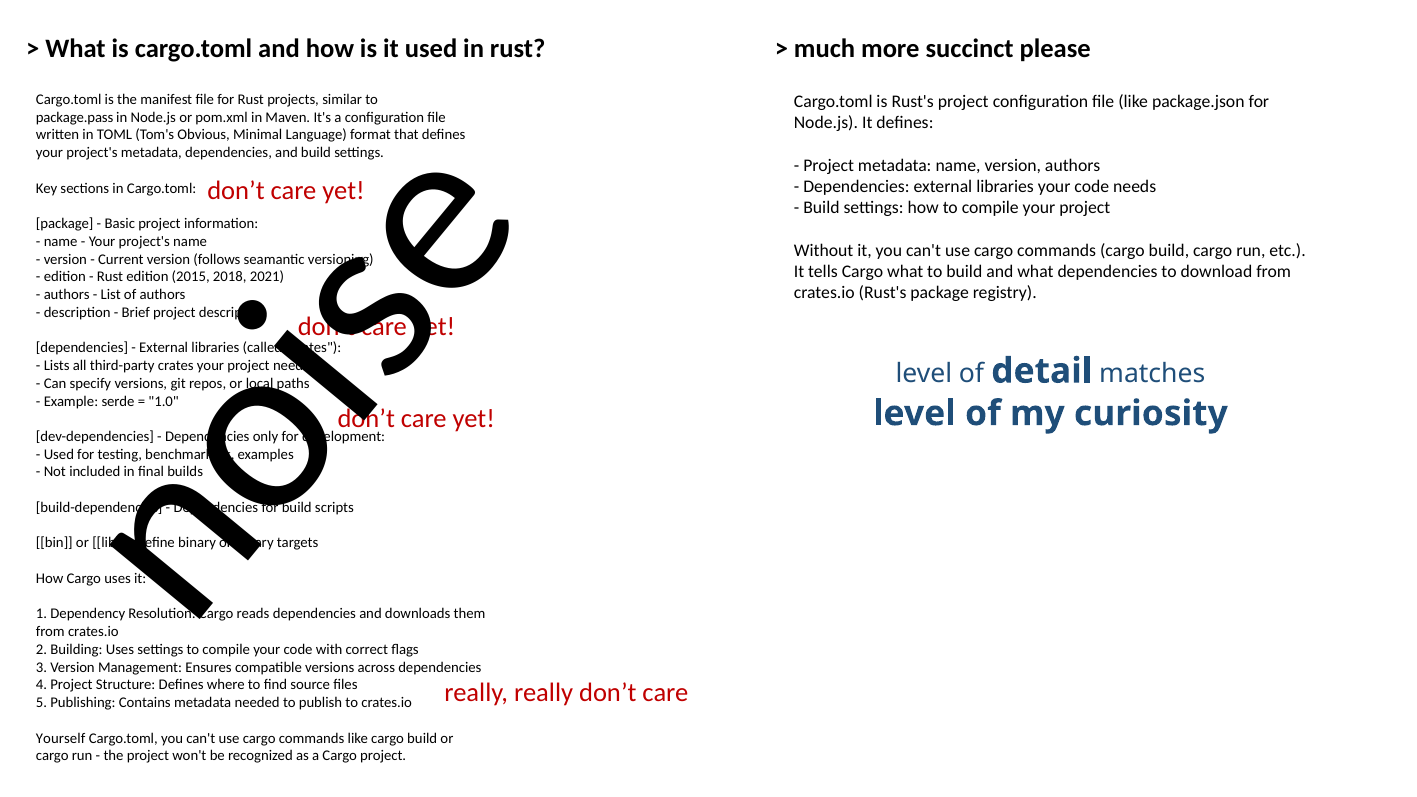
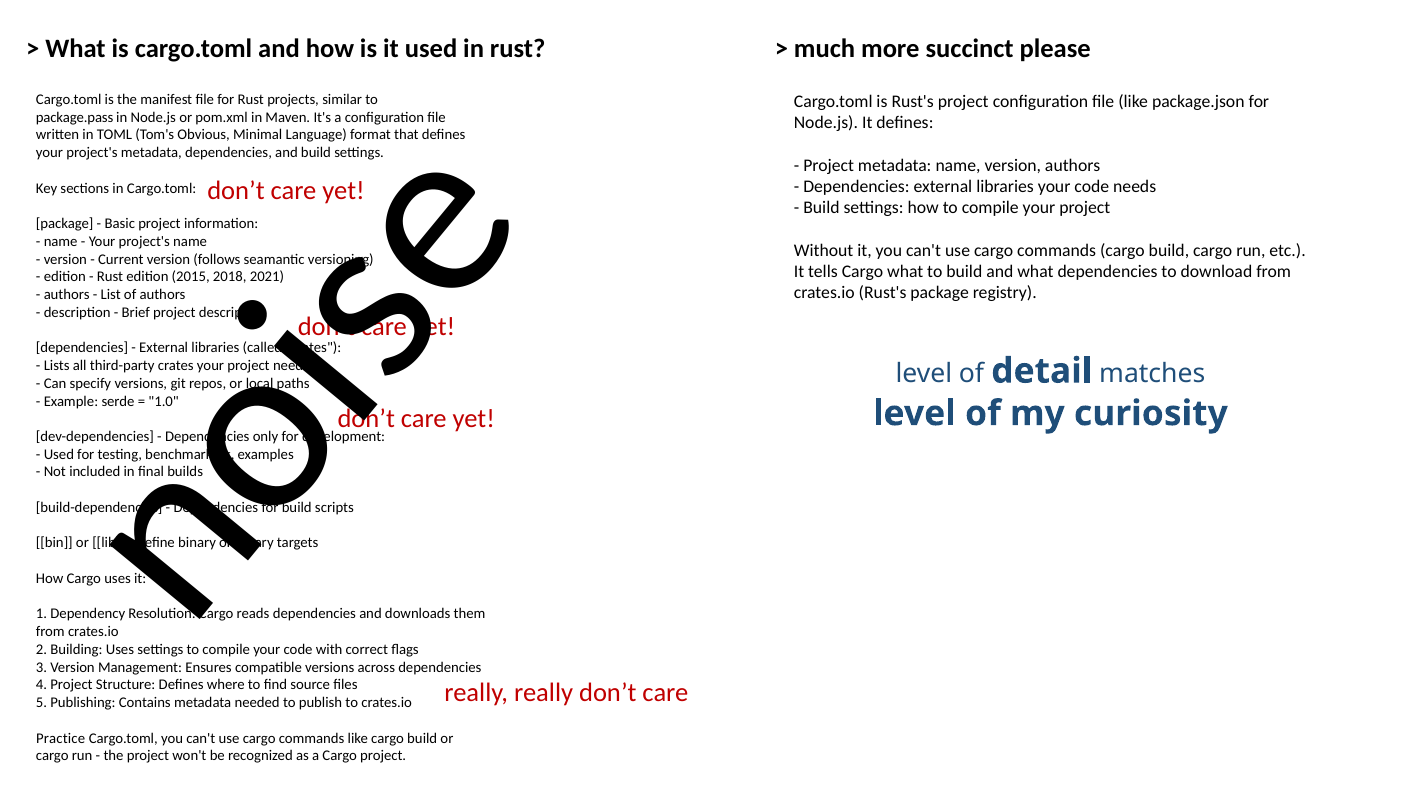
Yourself: Yourself -> Practice (61, 738)
